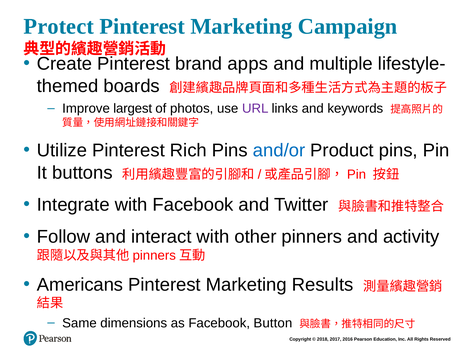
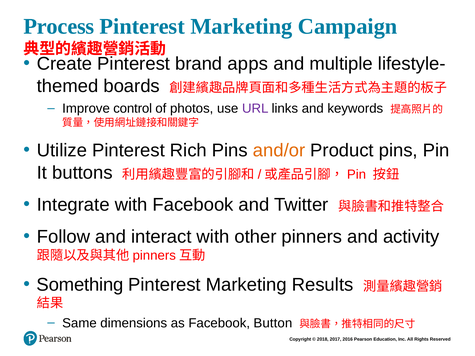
Protect: Protect -> Process (59, 27)
largest: largest -> control (133, 109)
and/or colour: blue -> orange (279, 151)
Americans: Americans -> Something (80, 285)
